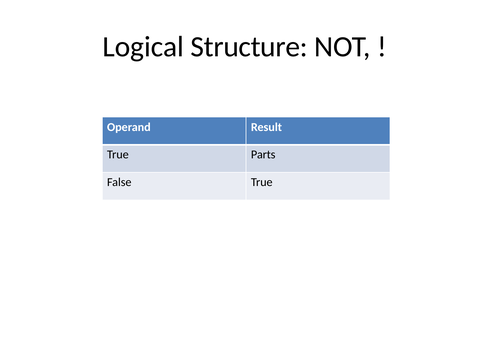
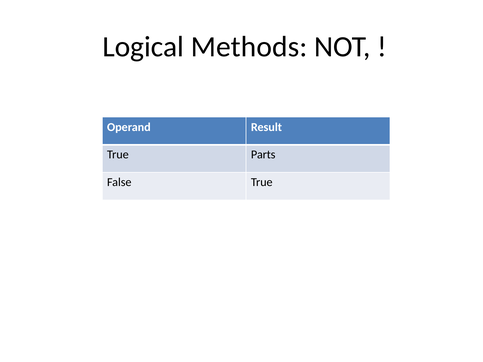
Structure: Structure -> Methods (249, 47)
